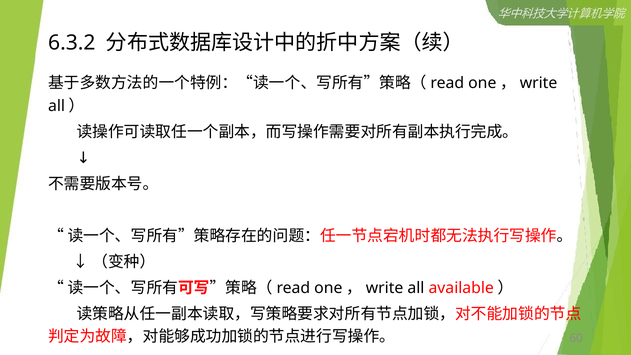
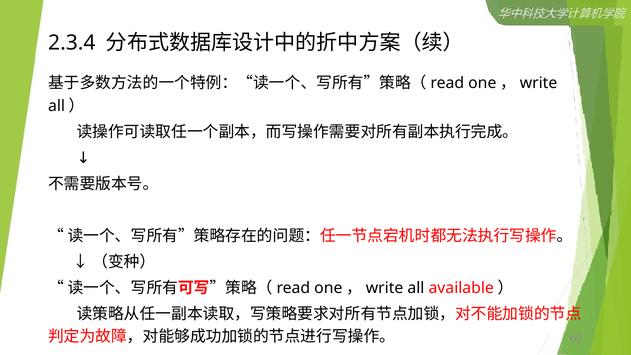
6.3.2: 6.3.2 -> 2.3.4 (72, 43)
